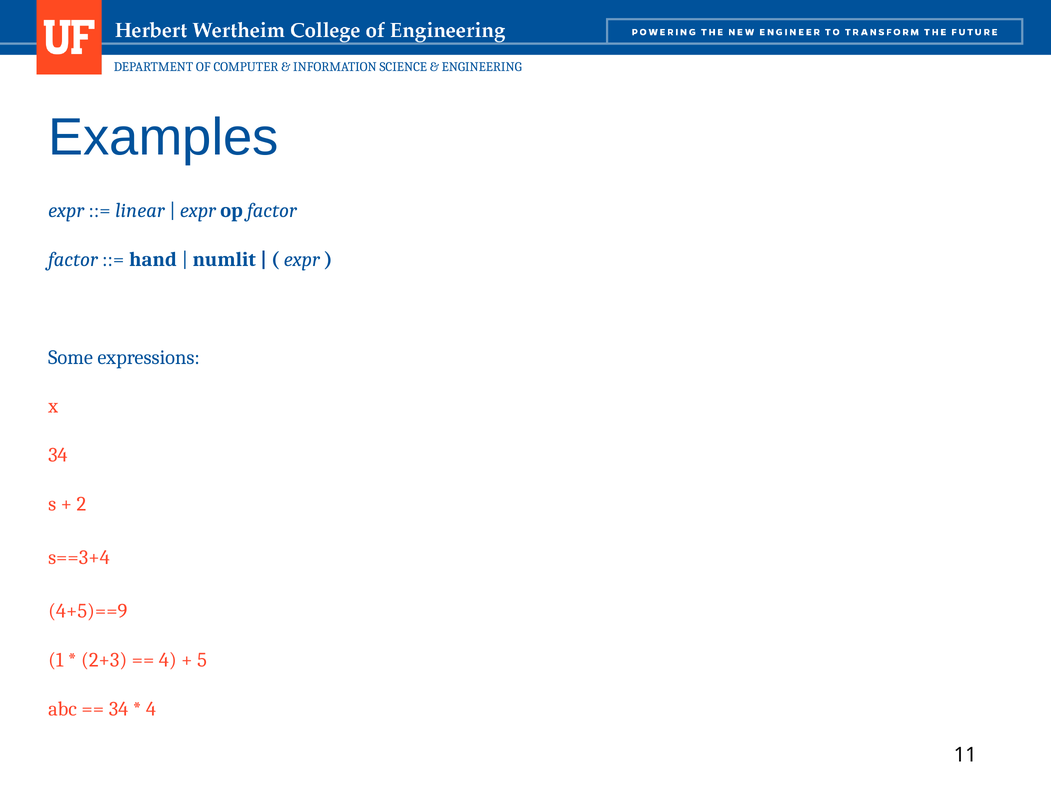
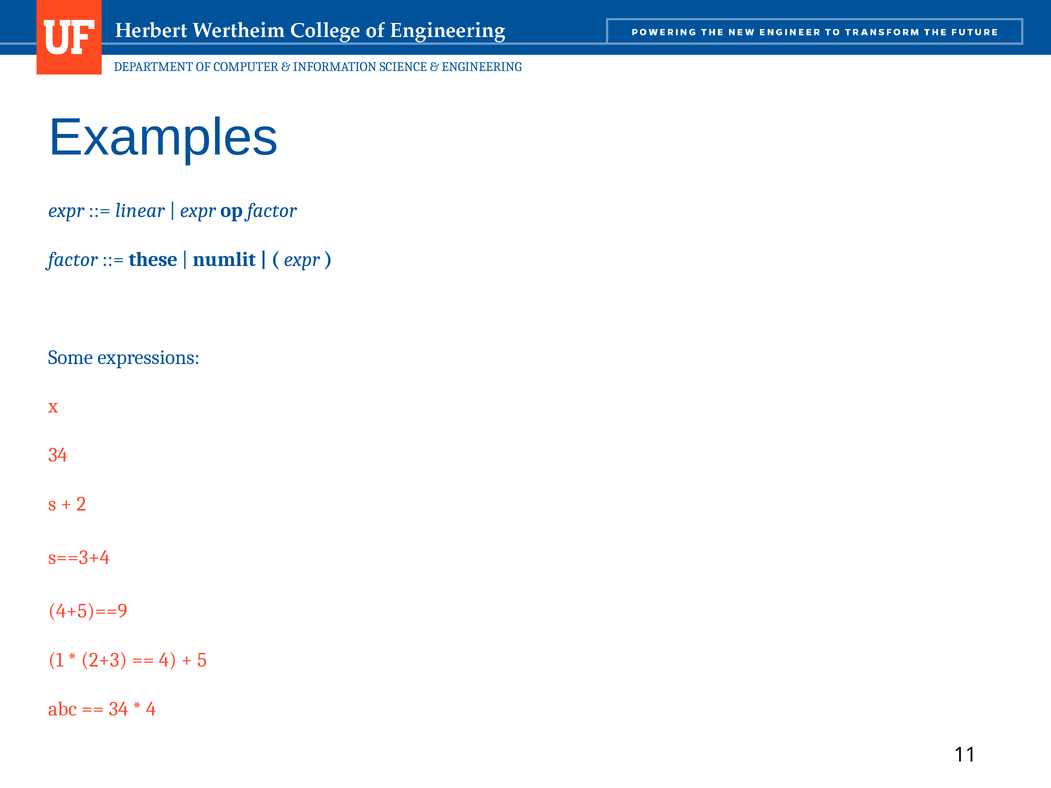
hand: hand -> these (153, 260)
